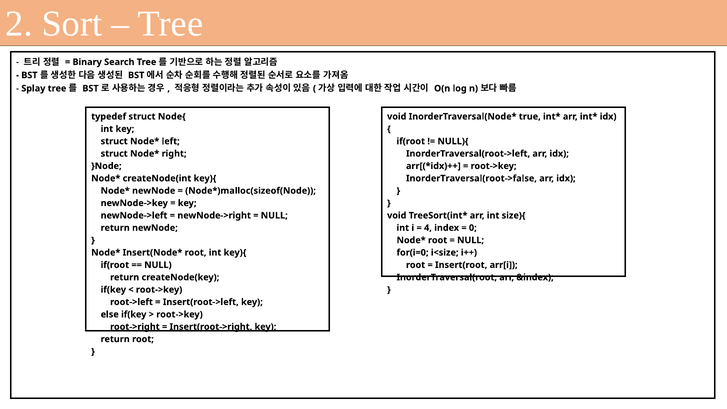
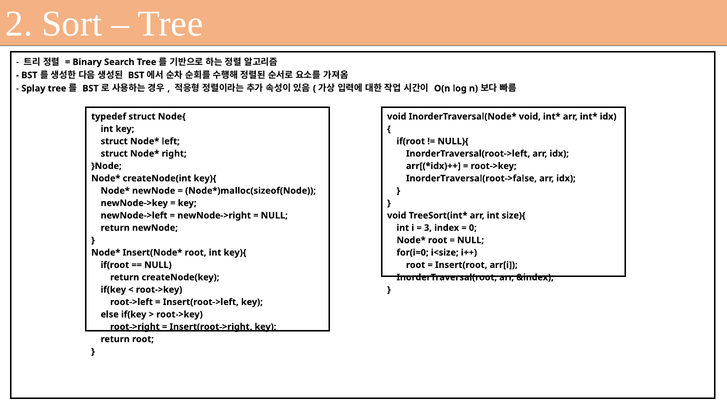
true: true -> void (530, 117)
4: 4 -> 3 (428, 228)
